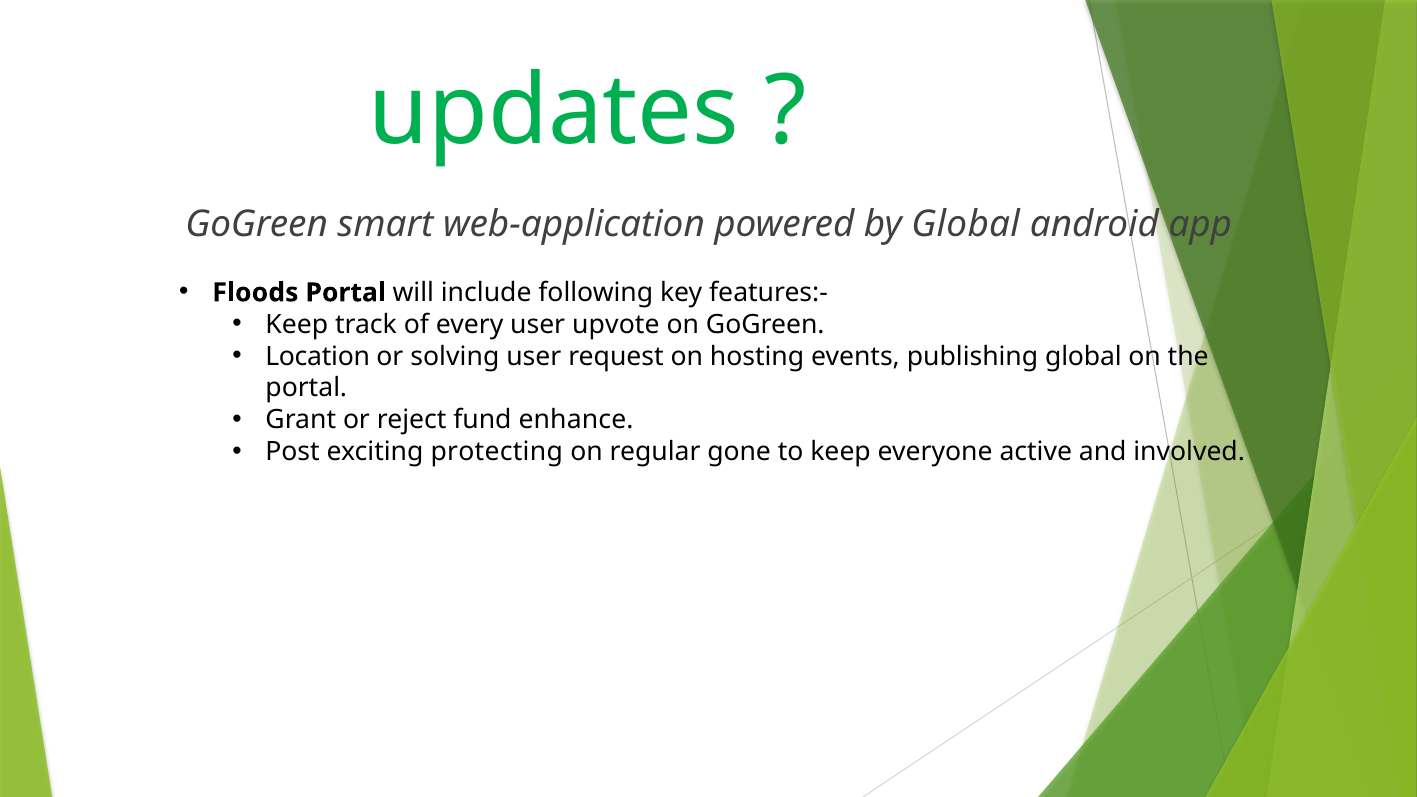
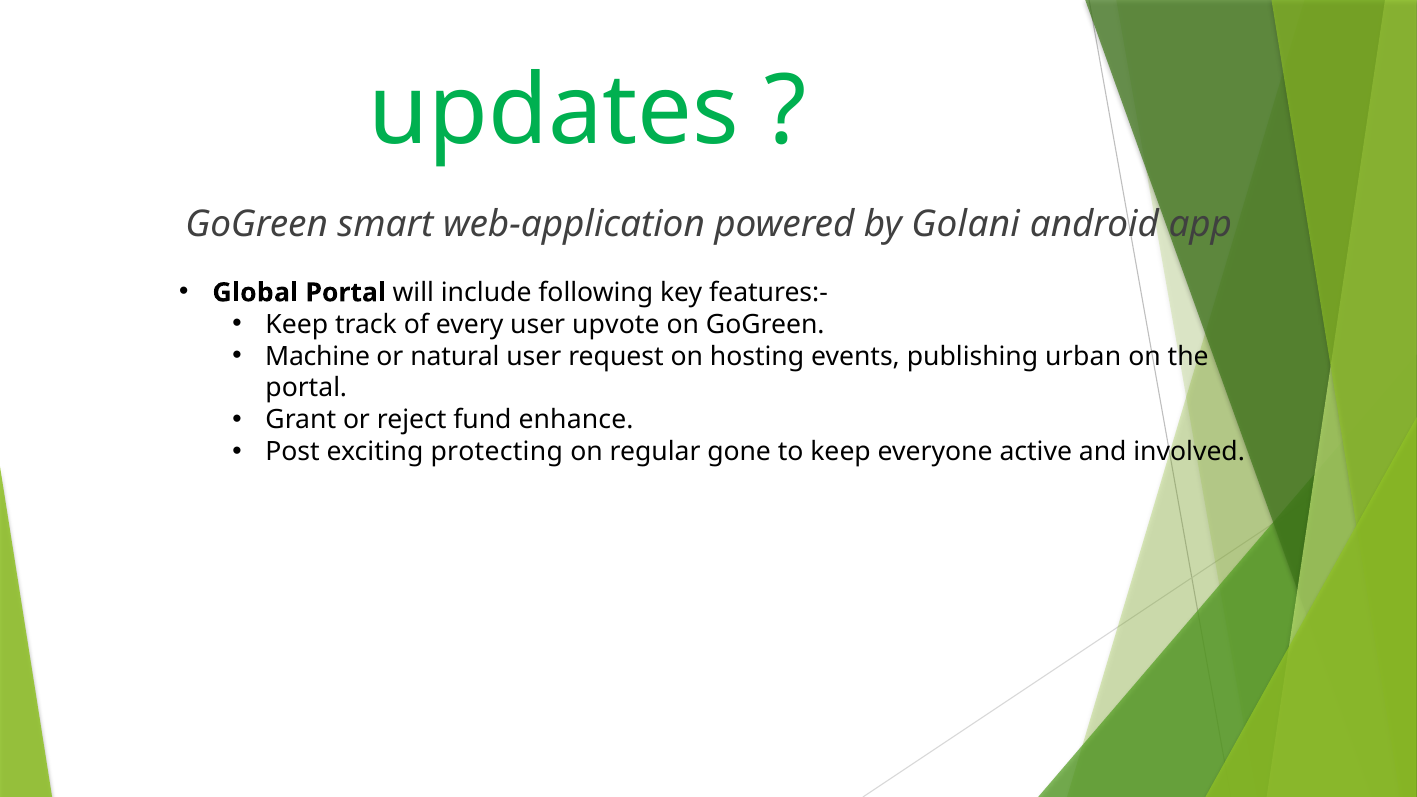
by Global: Global -> Golani (966, 225)
Floods: Floods -> Global (255, 293)
Location: Location -> Machine (318, 356)
solving: solving -> natural (455, 356)
publishing global: global -> urban (1083, 356)
